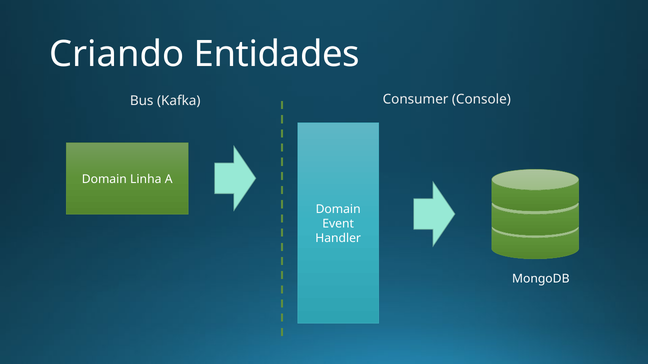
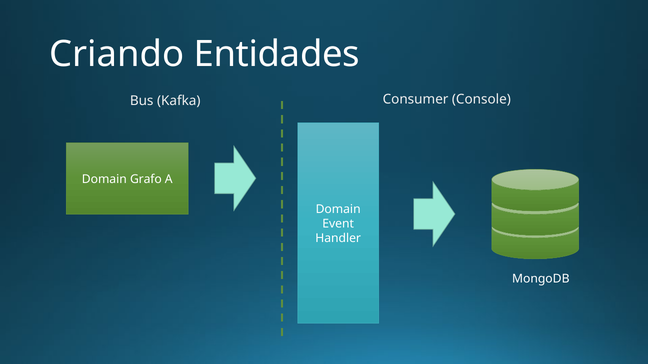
Linha: Linha -> Grafo (146, 179)
